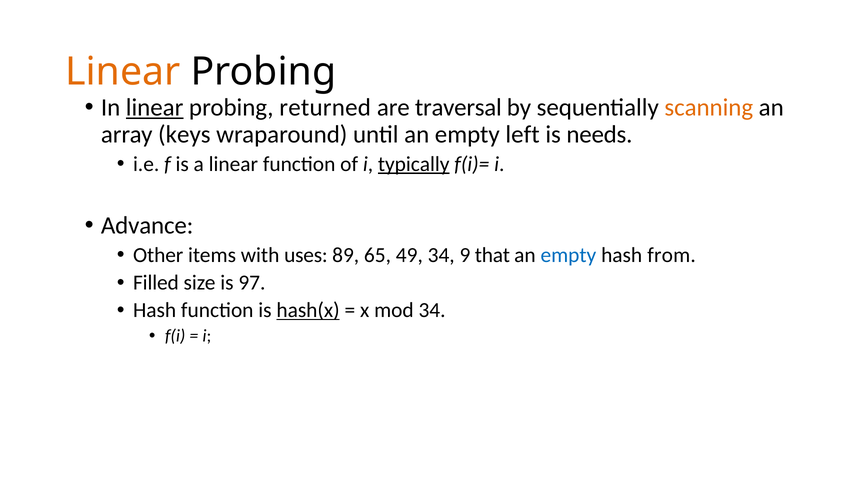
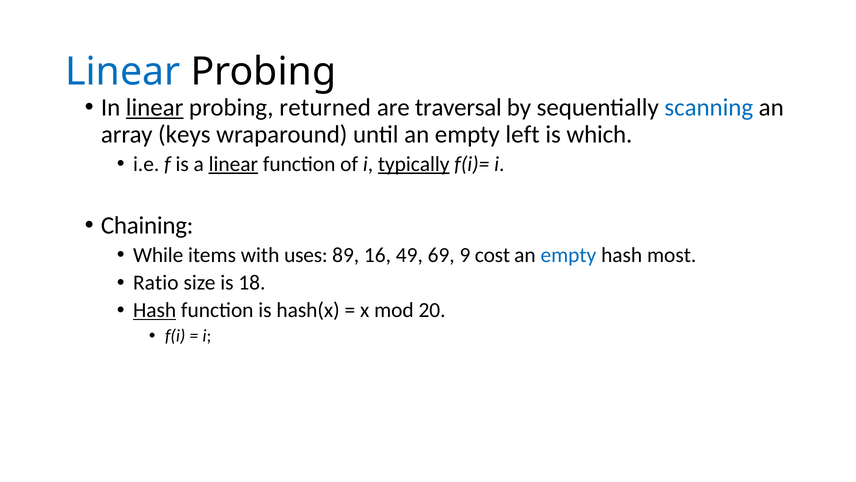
Linear colour: orange -> blue (123, 72)
scanning colour: orange -> blue (709, 107)
needs: needs -> which (599, 134)
linear underline: none -> present (233, 164)
Advance: Advance -> Chaining (147, 225)
Other: Other -> While (158, 255)
65: 65 -> 16 (377, 255)
49 34: 34 -> 69 (441, 255)
that: that -> cost (492, 255)
from: from -> most (672, 255)
Filled: Filled -> Ratio (156, 283)
97: 97 -> 18 (252, 283)
Hash underline: none -> present (155, 310)
hash(x underline: present -> none (308, 310)
mod 34: 34 -> 20 (432, 310)
